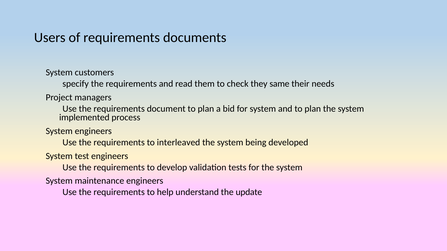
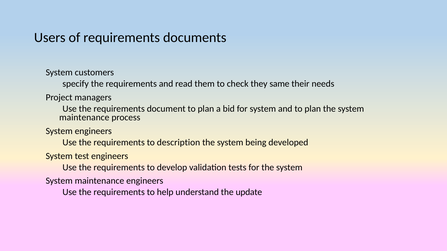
implemented: implemented -> maintenance (84, 118)
interleaved: interleaved -> description (178, 143)
